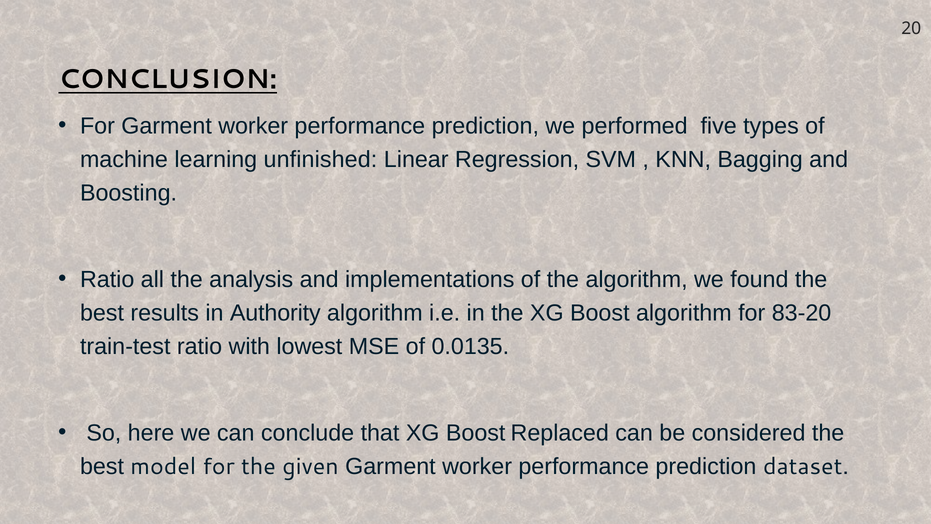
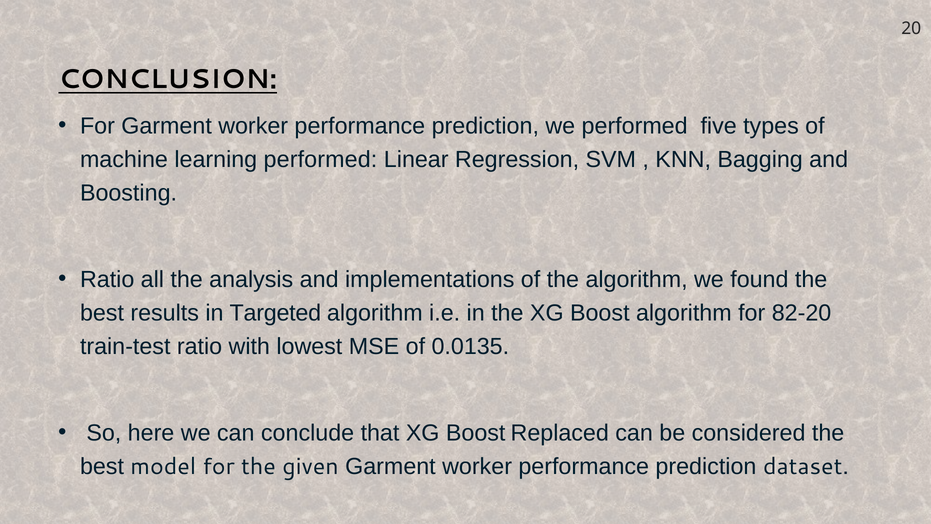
learning unfinished: unfinished -> performed (320, 159)
Authority: Authority -> Targeted (275, 313)
83-20: 83-20 -> 82-20 (802, 313)
